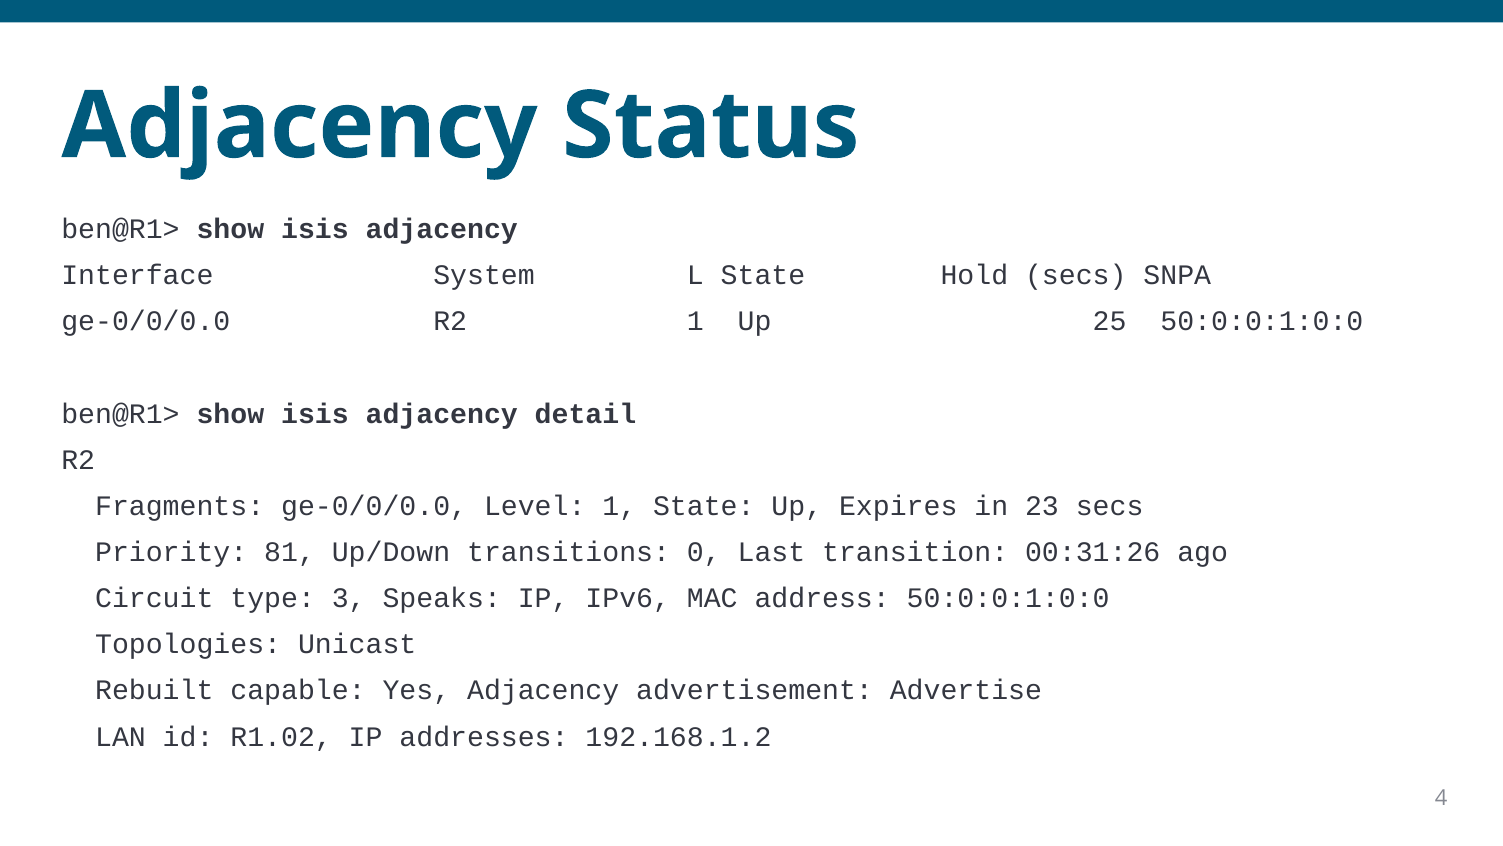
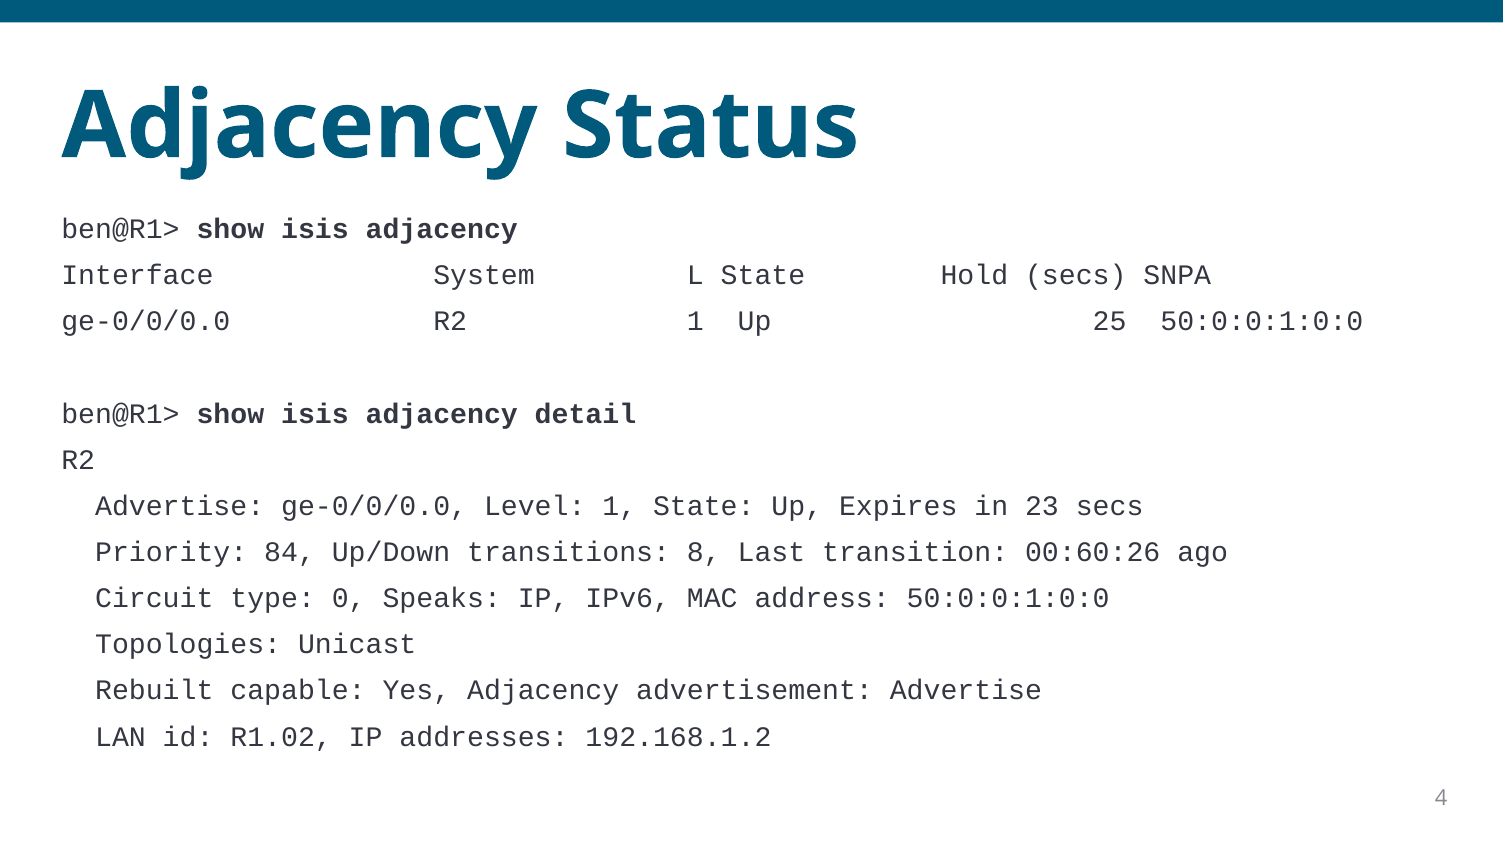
Fragments: Fragments -> Advertise (180, 506)
81: 81 -> 84 (290, 552)
0: 0 -> 8 (704, 552)
00:31:26: 00:31:26 -> 00:60:26 (1093, 552)
3: 3 -> 0 (349, 598)
